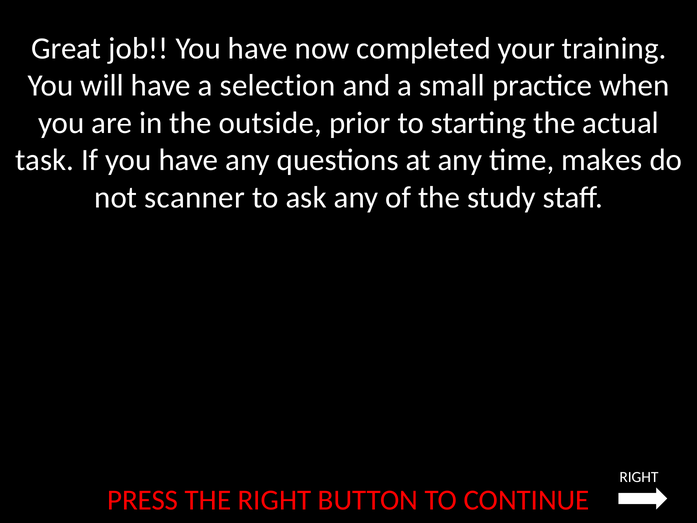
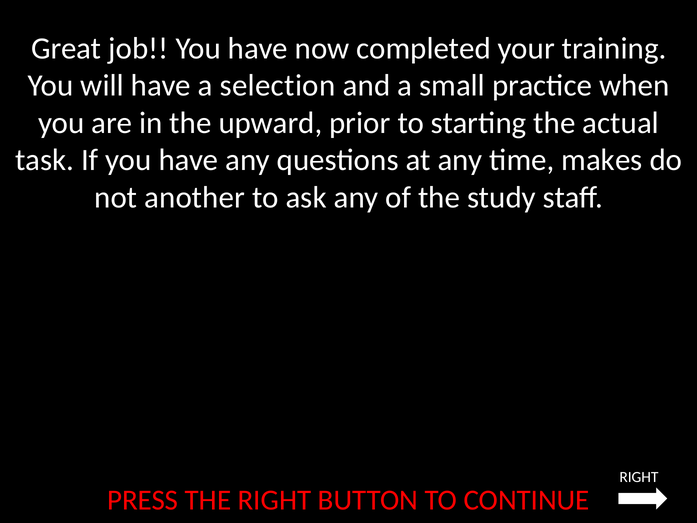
outside: outside -> upward (270, 123)
scanner: scanner -> another (195, 197)
